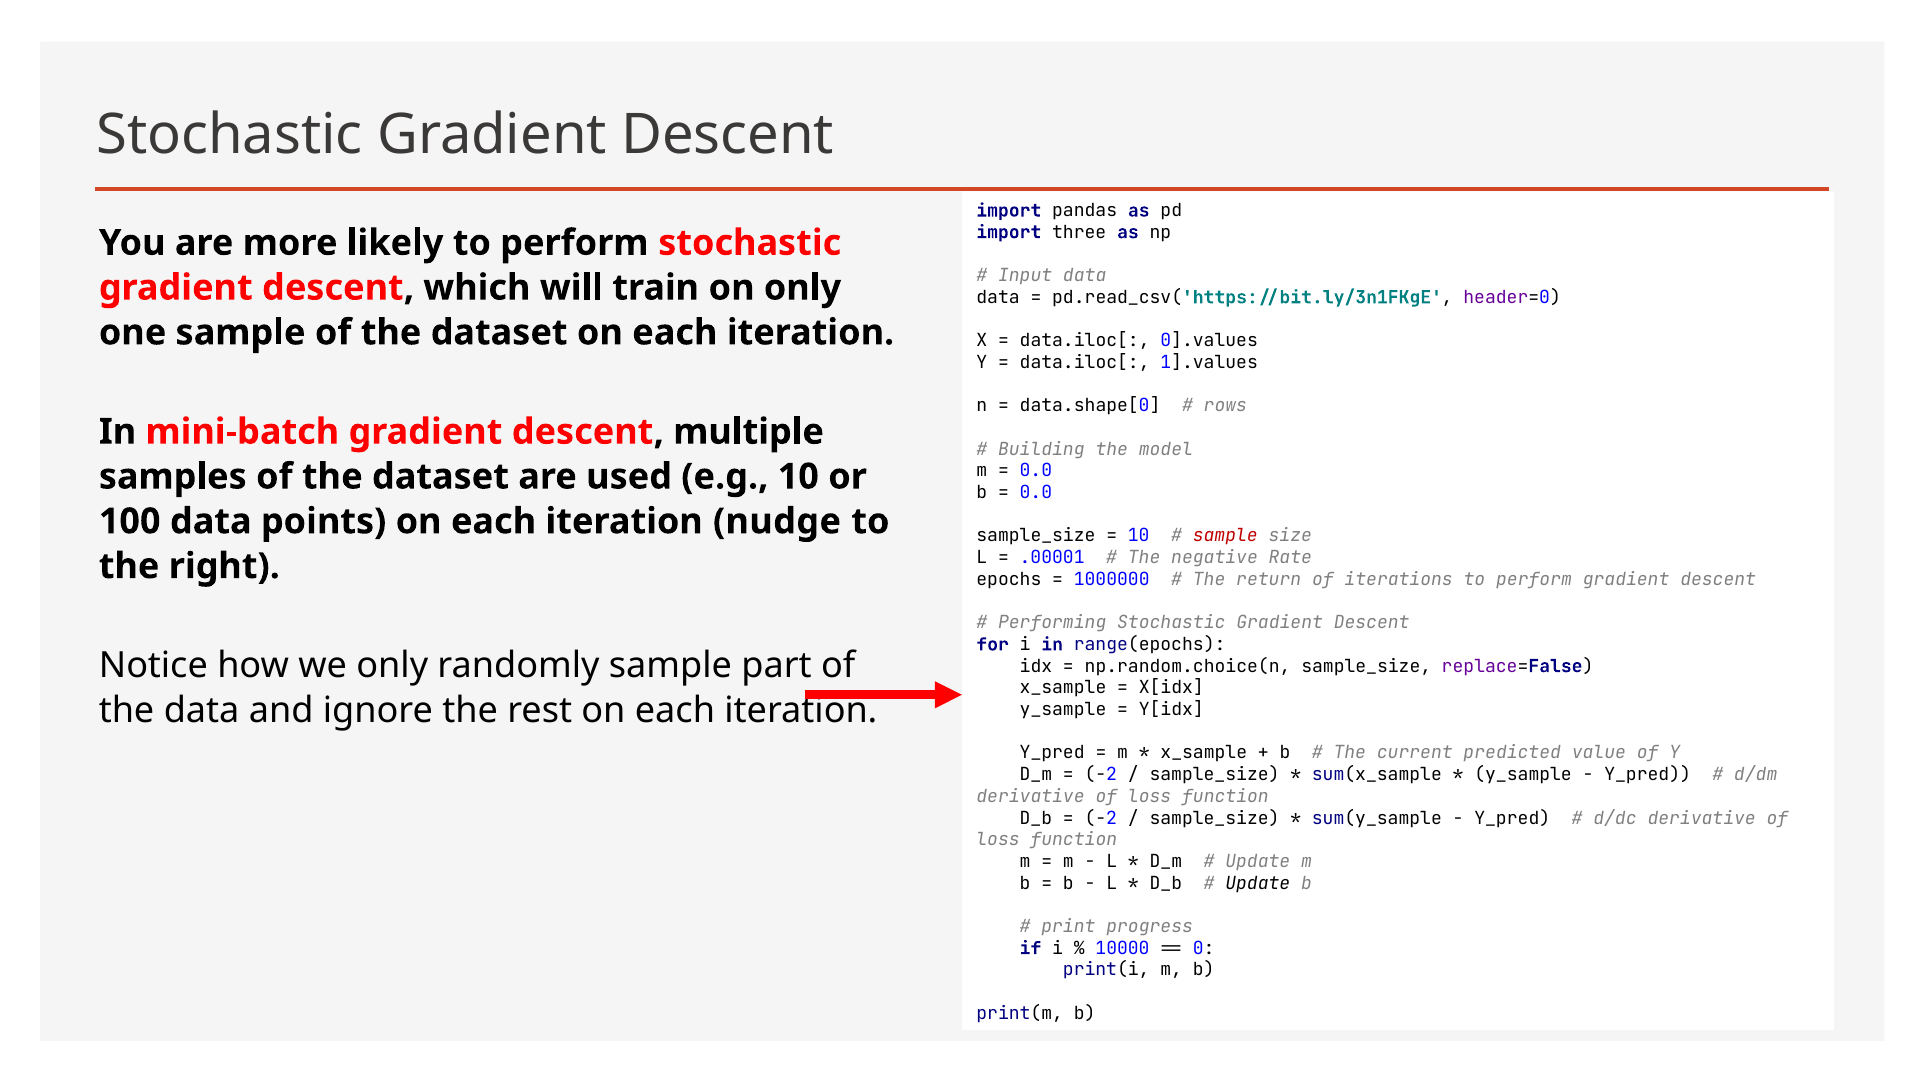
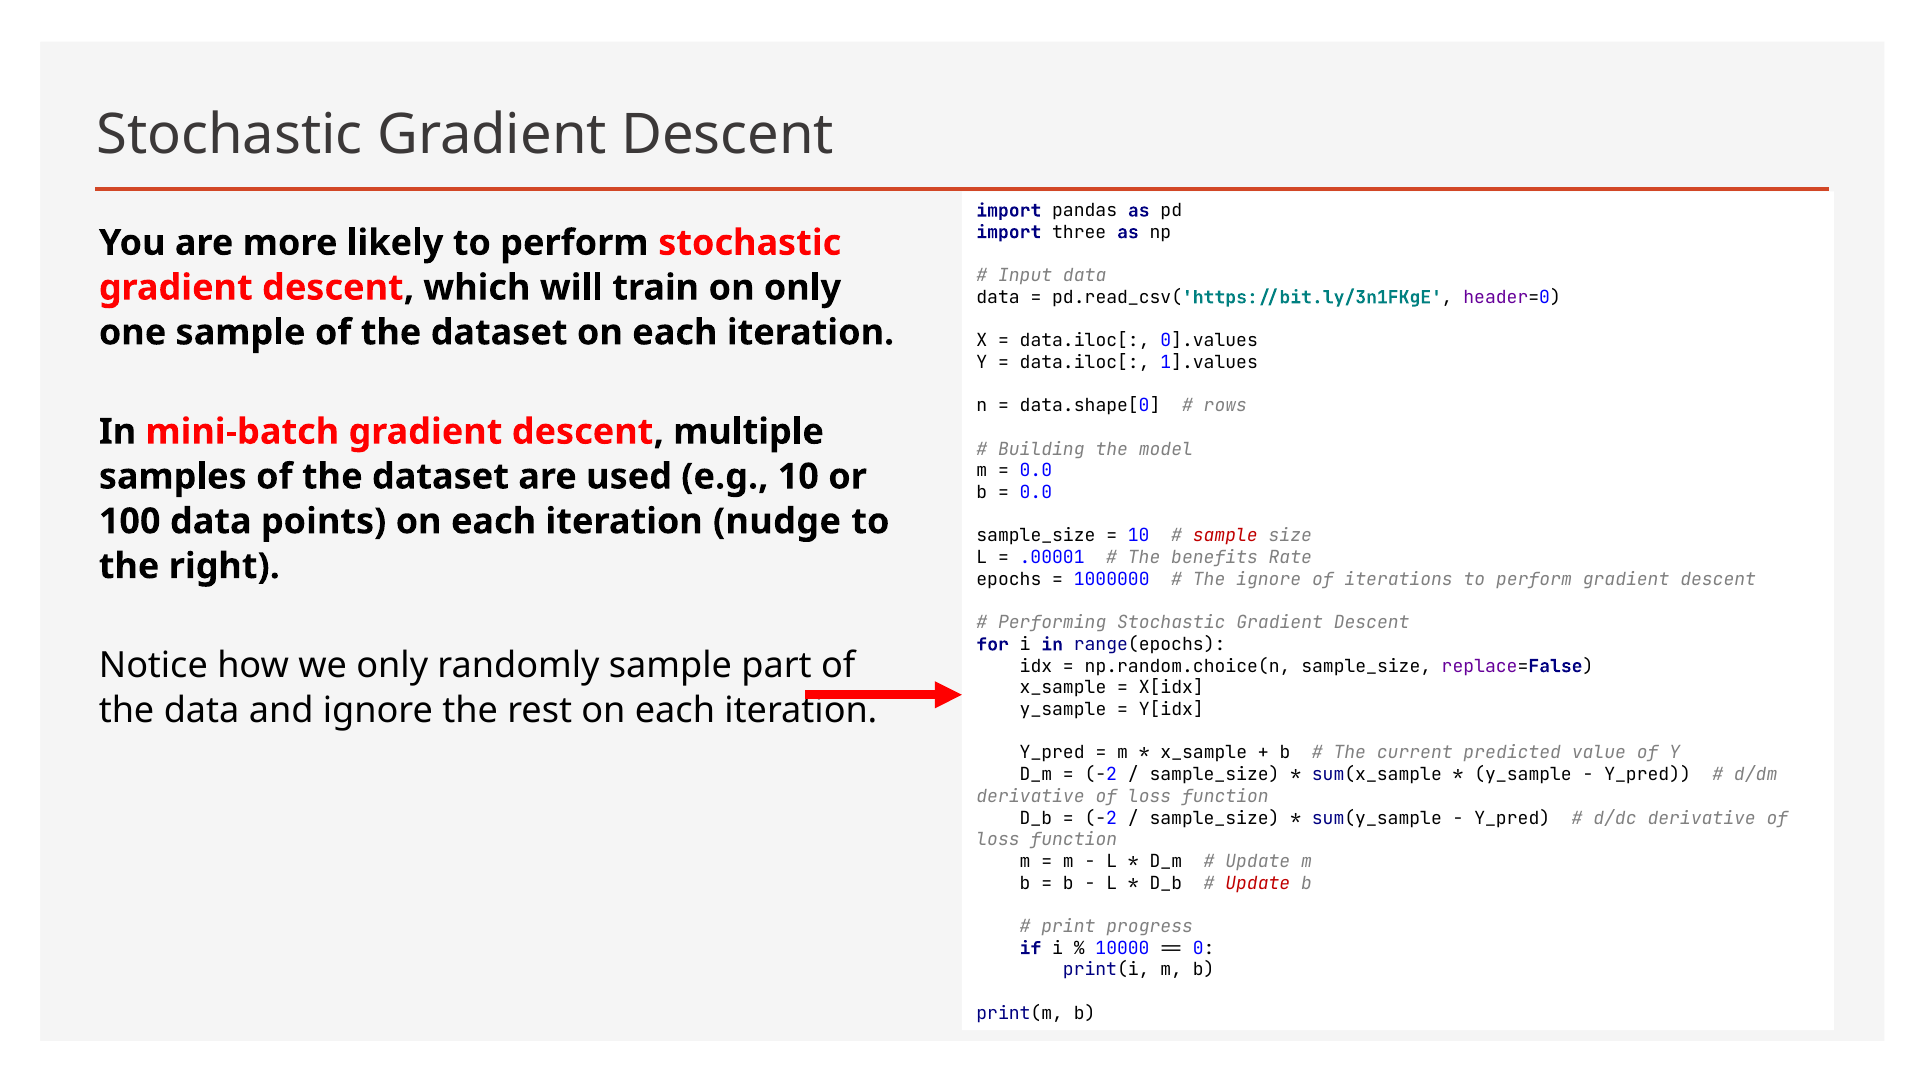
negative: negative -> benefits (1215, 558)
The return: return -> ignore (1269, 580)
Update colour: black -> red (1258, 883)
